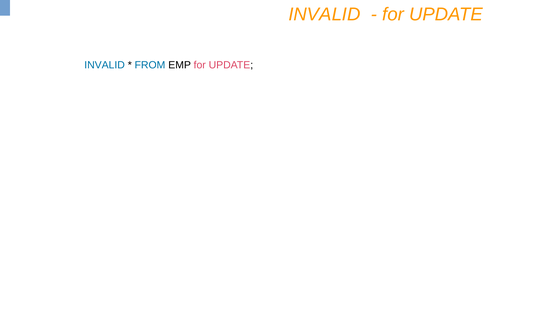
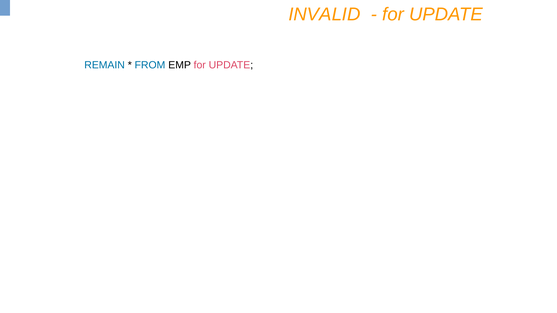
INVALID: INVALID -> REMAIN (105, 65)
